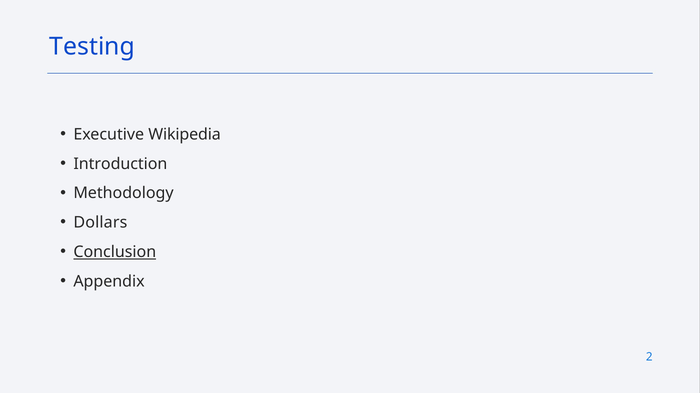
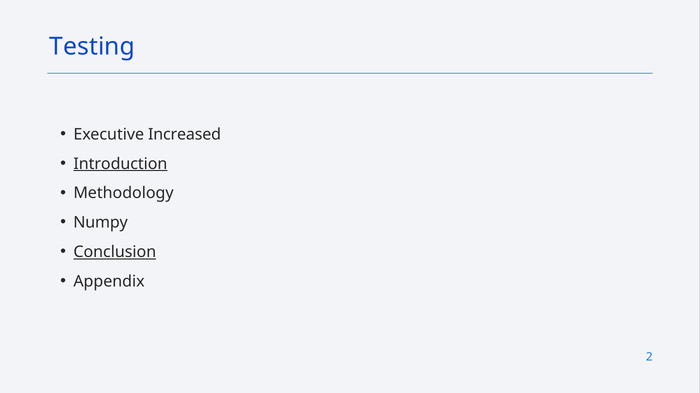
Wikipedia: Wikipedia -> Increased (185, 135)
Introduction underline: none -> present (120, 164)
Dollars: Dollars -> Numpy (101, 223)
